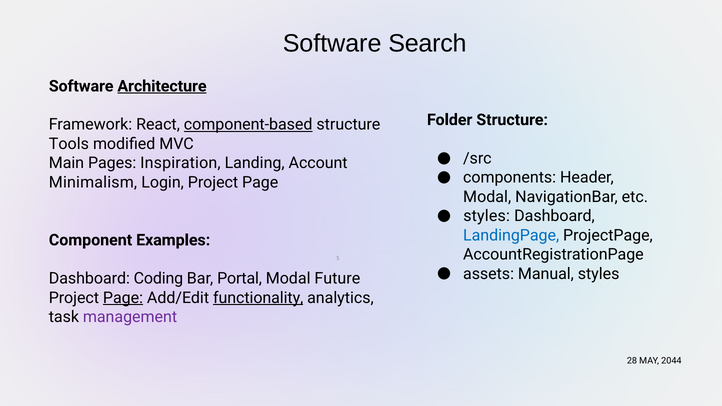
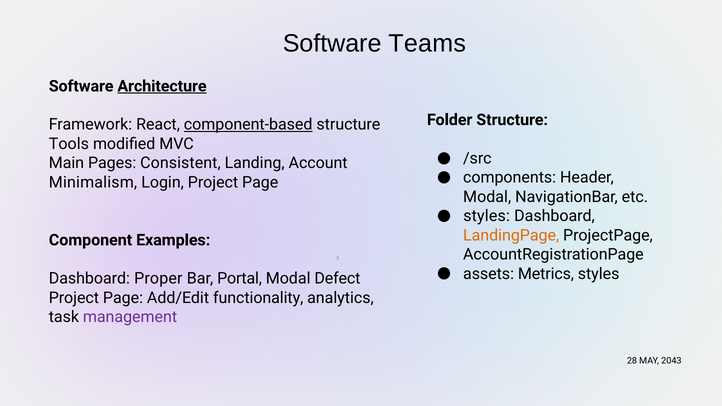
Search: Search -> Teams (427, 44)
Inspiration: Inspiration -> Consistent (180, 163)
LandingPage colour: blue -> orange (511, 235)
Manual: Manual -> Metrics (546, 274)
Coding: Coding -> Proper (158, 279)
Future: Future -> Defect (337, 279)
Page underline: present -> none (123, 298)
functionality underline: present -> none (258, 298)
2044: 2044 -> 2043 (671, 361)
